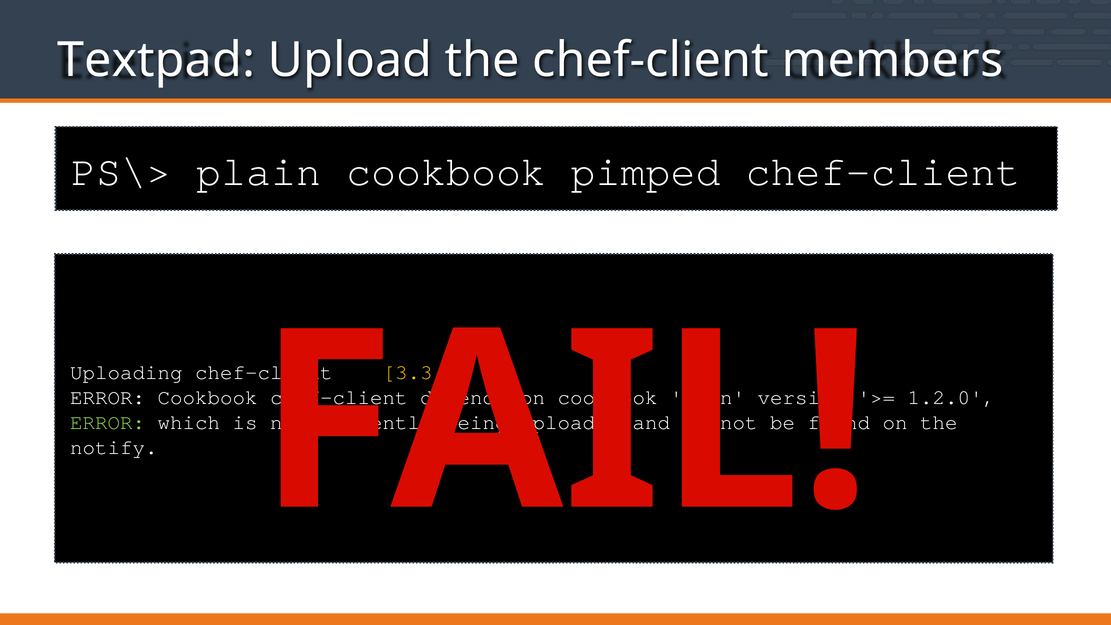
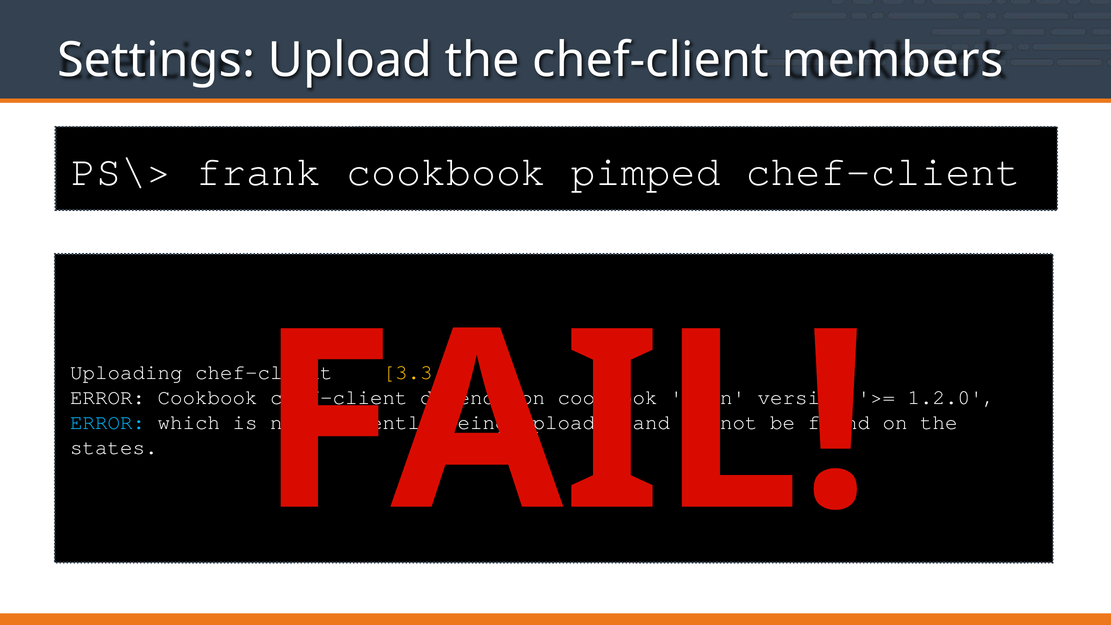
Textpad: Textpad -> Settings (156, 60)
plain: plain -> frank (259, 171)
ERROR colour: light green -> light blue (108, 422)
notify: notify -> states (114, 447)
